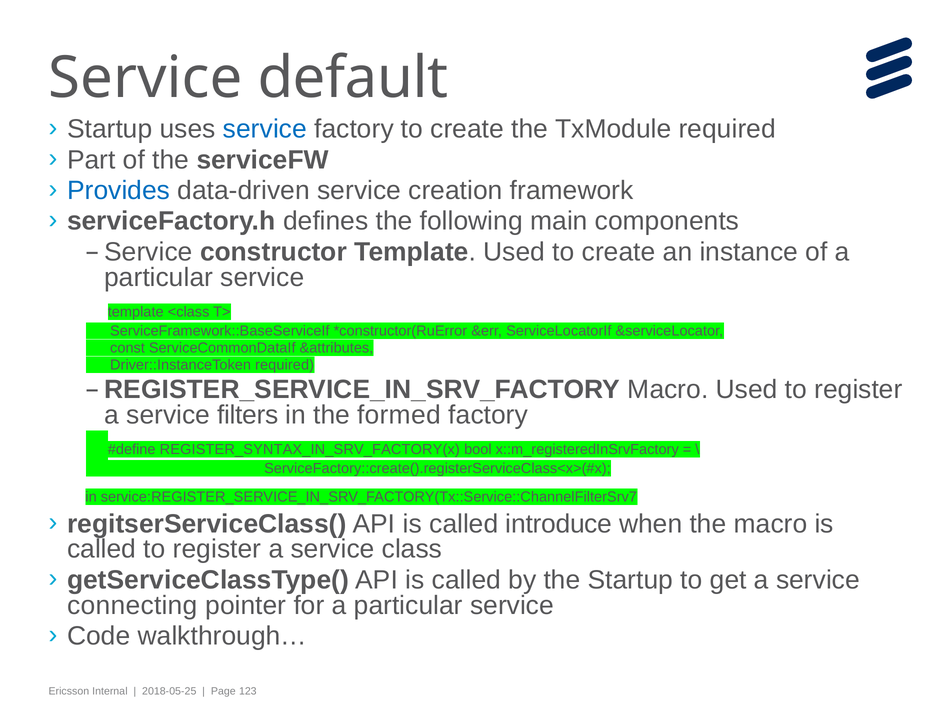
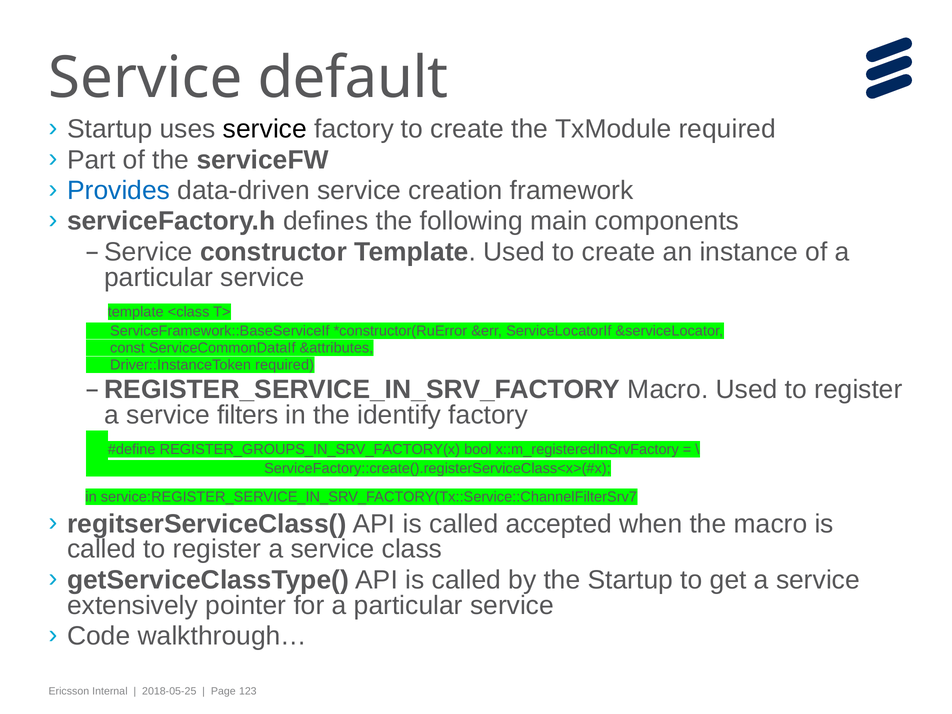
service colour: blue -> black (265, 129)
formed: formed -> identify (399, 415)
REGISTER_SYNTAX_IN_SRV_FACTORY(x: REGISTER_SYNTAX_IN_SRV_FACTORY(x -> REGISTER_GROUPS_IN_SRV_FACTORY(x (310, 449)
introduce: introduce -> accepted (559, 524)
connecting: connecting -> extensively (133, 605)
